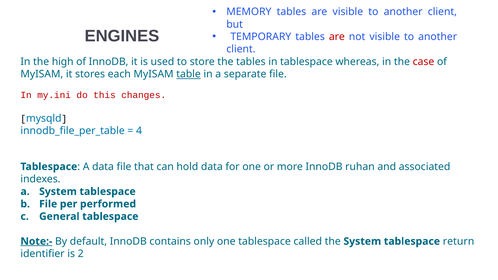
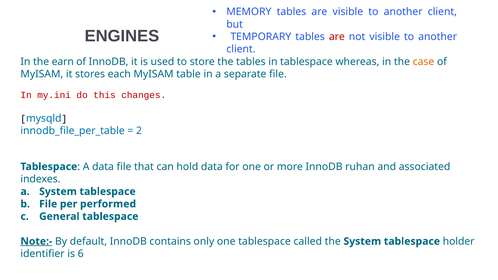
high: high -> earn (63, 62)
case colour: red -> orange (424, 62)
table underline: present -> none (189, 74)
4: 4 -> 2 (139, 131)
return: return -> holder (459, 241)
2: 2 -> 6 (81, 254)
